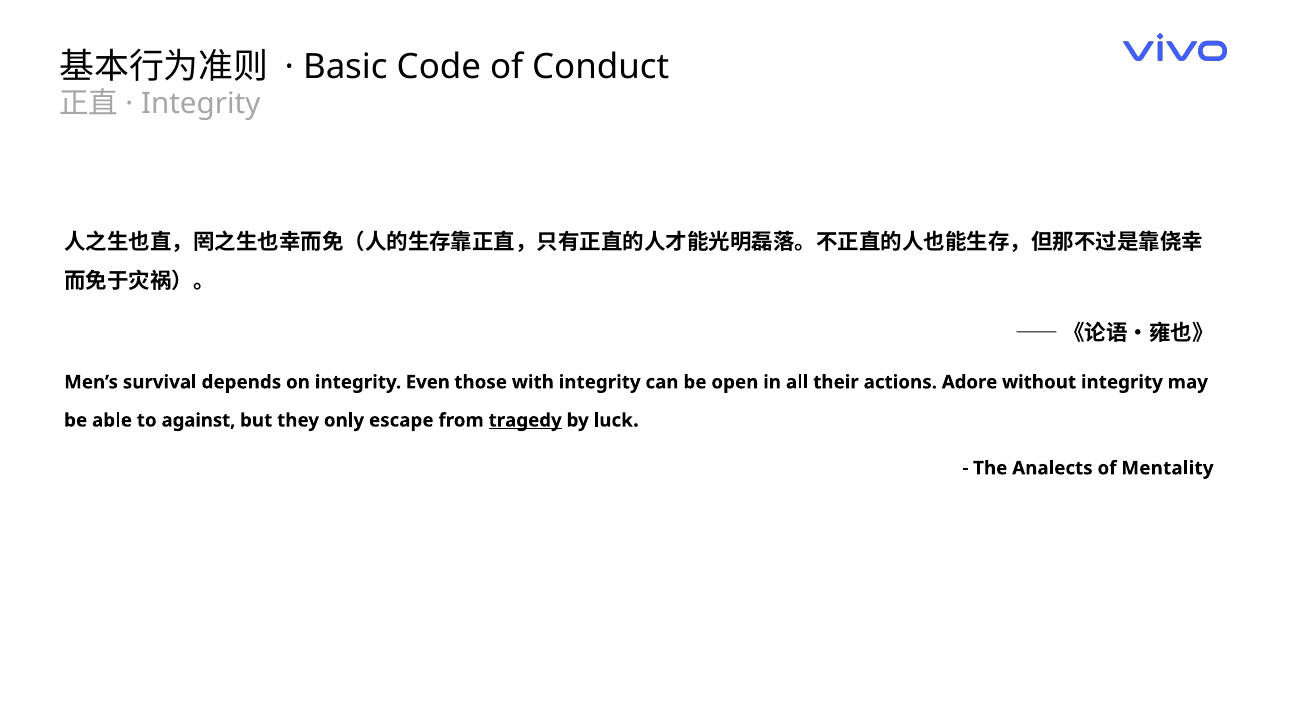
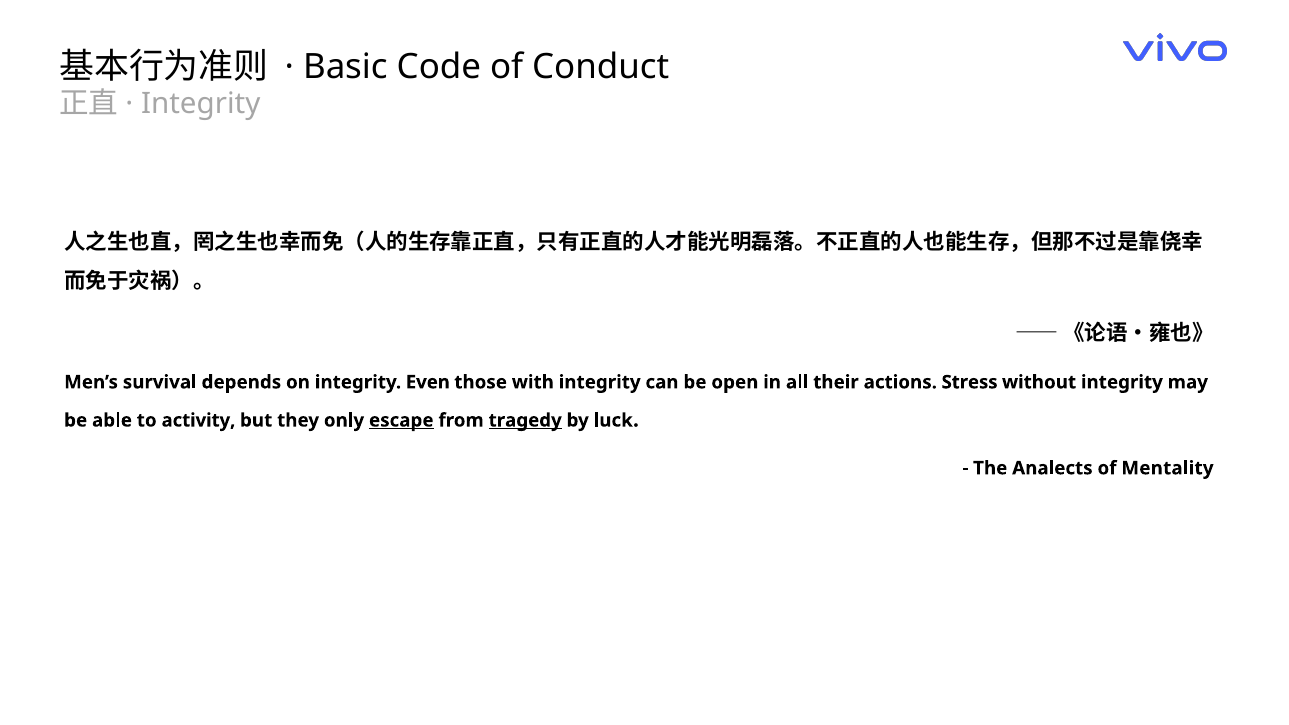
Adore: Adore -> Stress (970, 382)
against: against -> activity (198, 420)
escape underline: none -> present (401, 420)
